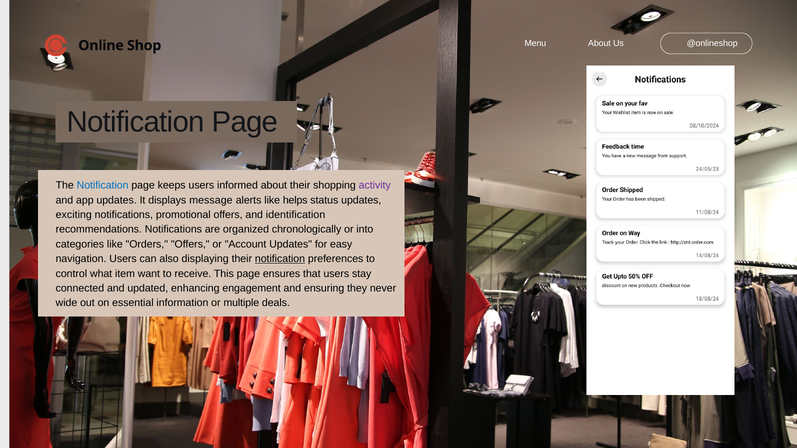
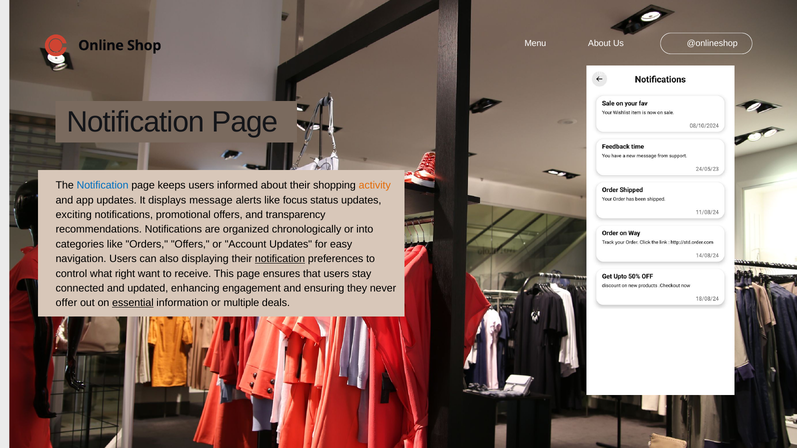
activity colour: purple -> orange (375, 186)
helps: helps -> focus (295, 200)
identification: identification -> transparency (296, 215)
item: item -> right (125, 274)
wide: wide -> offer (66, 303)
essential underline: none -> present (133, 303)
